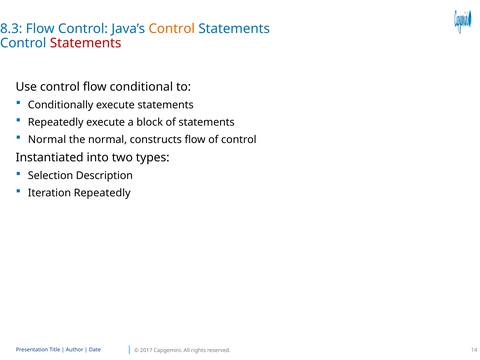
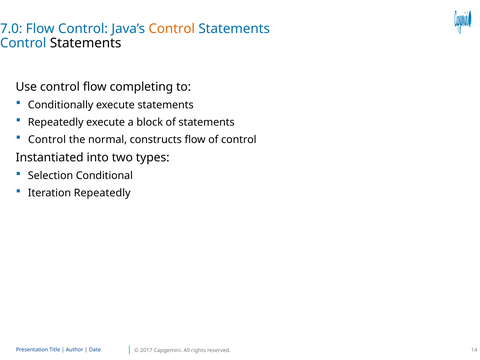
8.3: 8.3 -> 7.0 (11, 29)
Statements colour: red -> black (86, 43)
conditional: conditional -> completing (141, 87)
Normal: Normal -> Control (47, 140)
Description: Description -> Conditional (104, 176)
